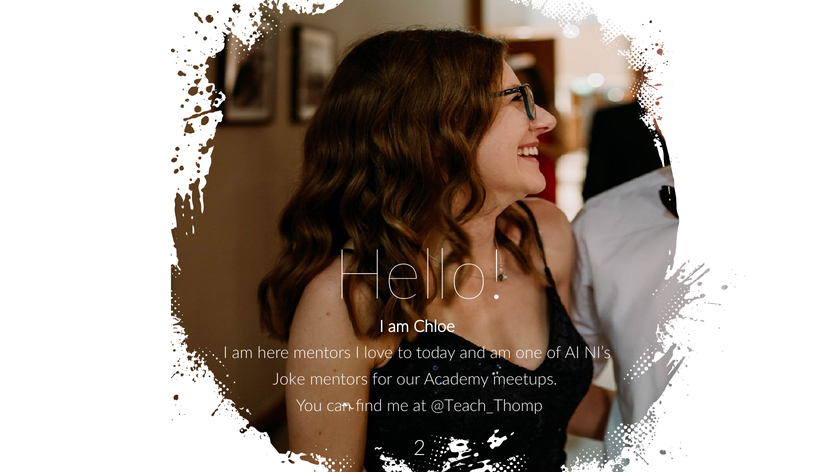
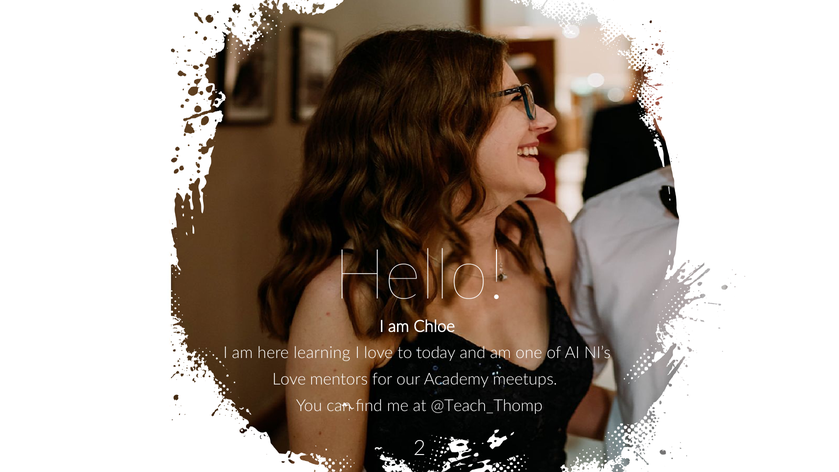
here mentors: mentors -> learning (322, 353)
Joke: Joke -> Love (289, 379)
